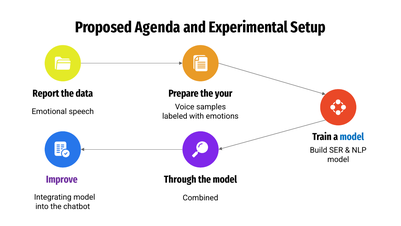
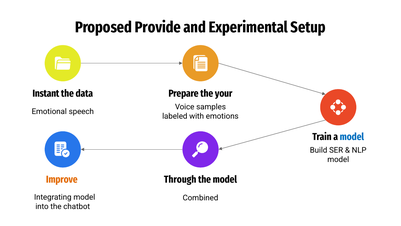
Agenda: Agenda -> Provide (158, 27)
Report: Report -> Instant (46, 93)
Improve colour: purple -> orange (62, 179)
